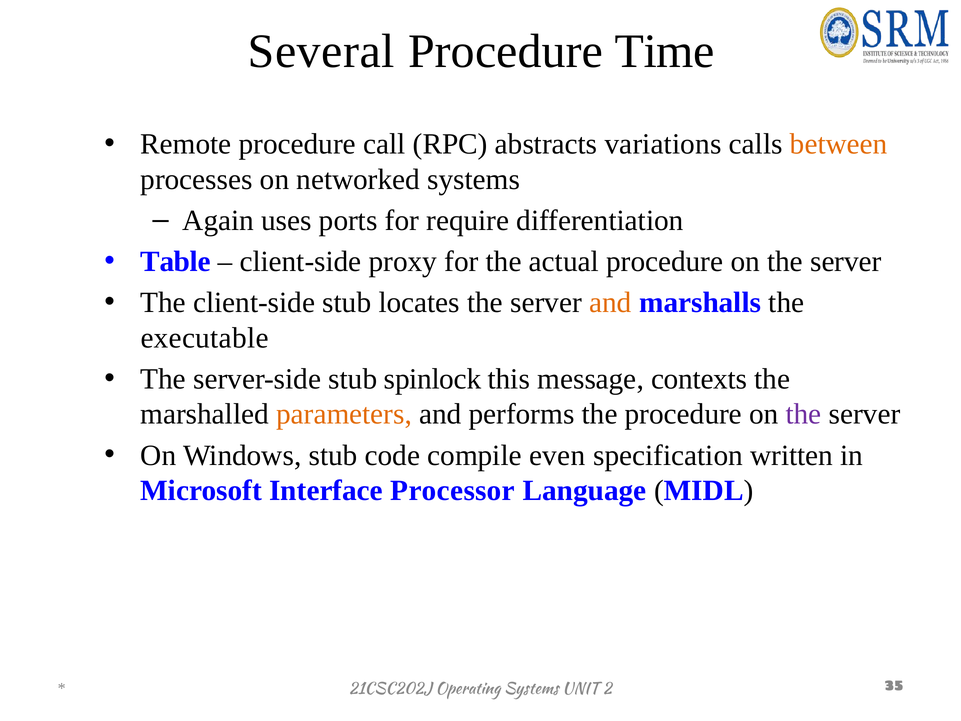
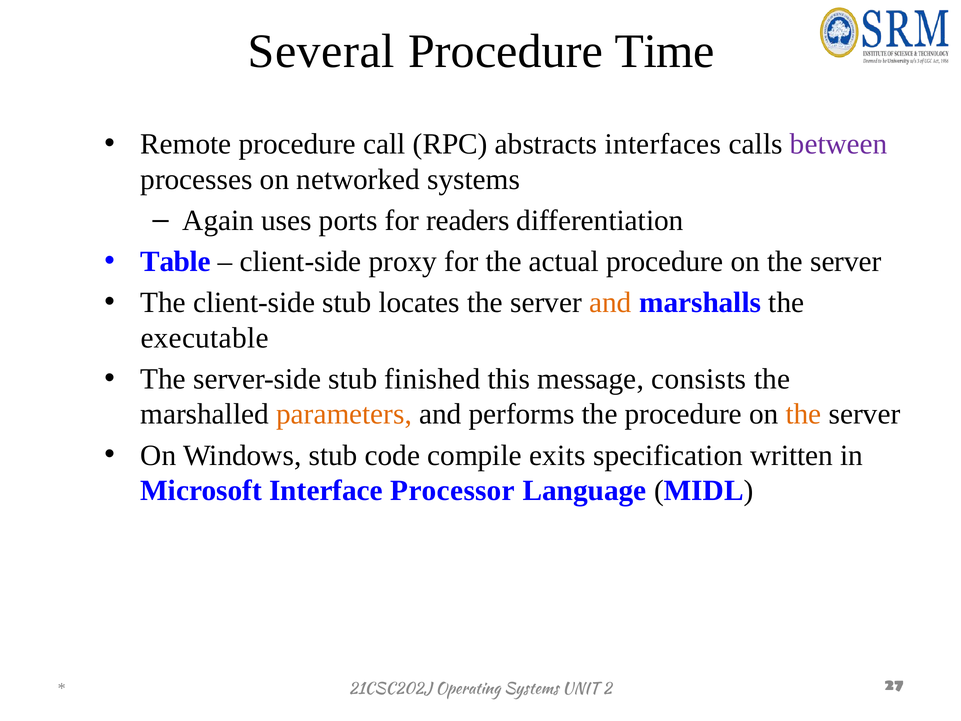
variations: variations -> interfaces (663, 144)
between colour: orange -> purple (839, 144)
require: require -> readers (468, 220)
spinlock: spinlock -> finished (432, 379)
contexts: contexts -> consists (699, 379)
the colour: purple -> orange (804, 414)
even: even -> exits (557, 455)
35: 35 -> 27 (894, 685)
